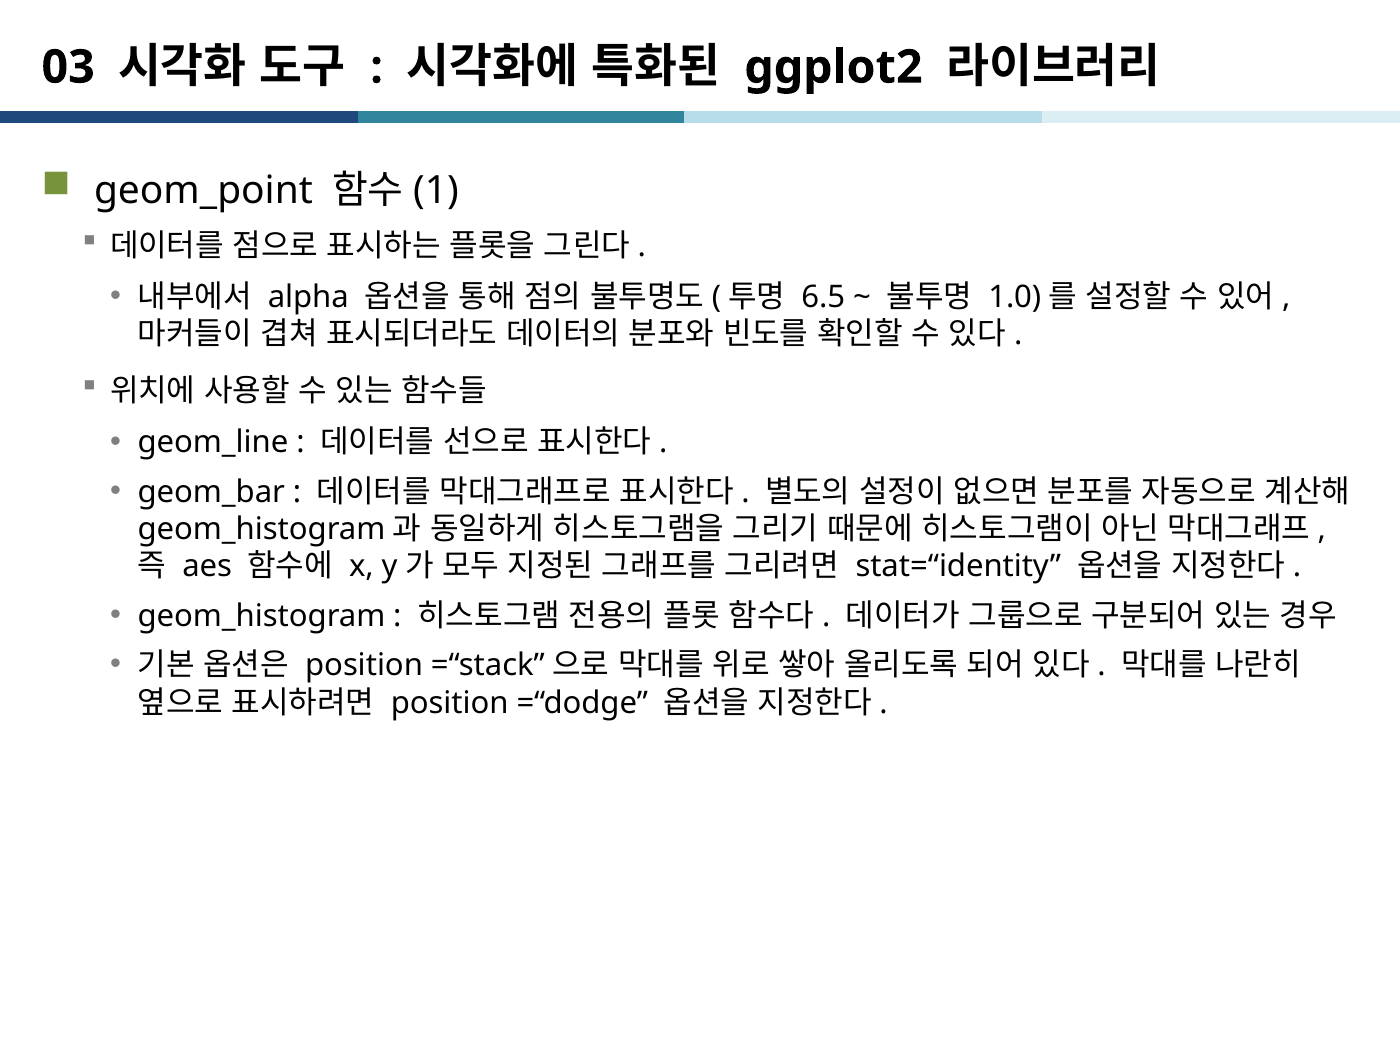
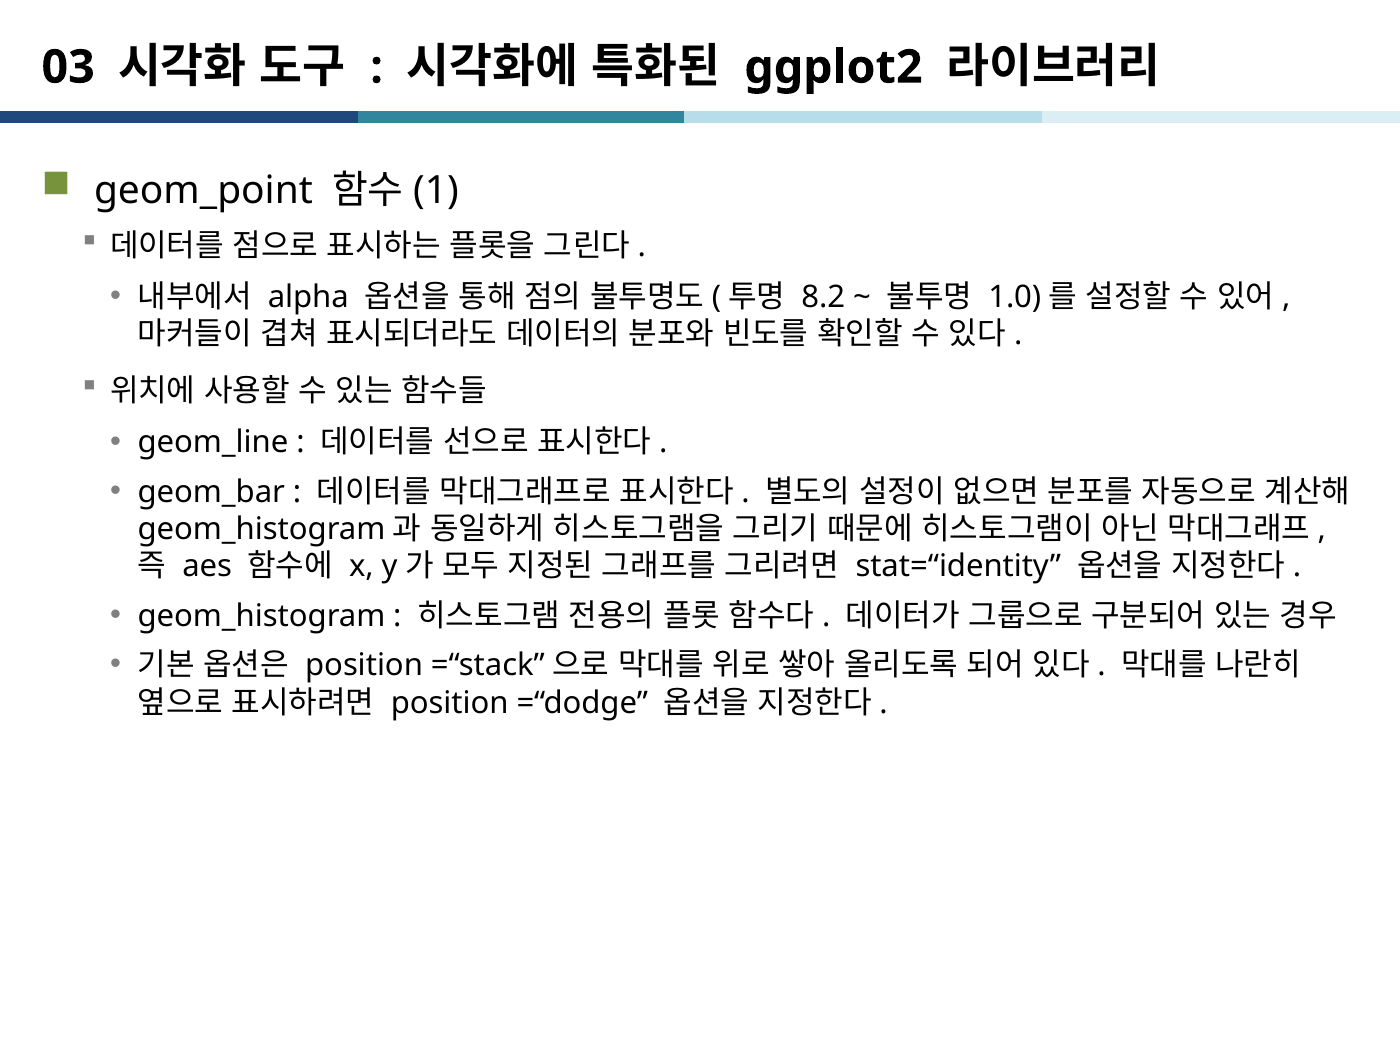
6.5: 6.5 -> 8.2 (823, 297)
